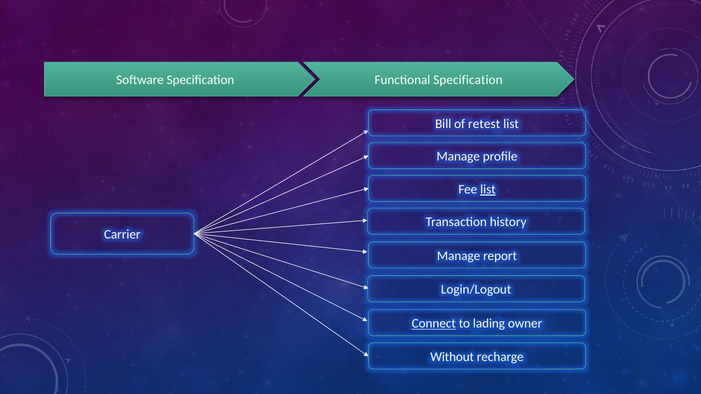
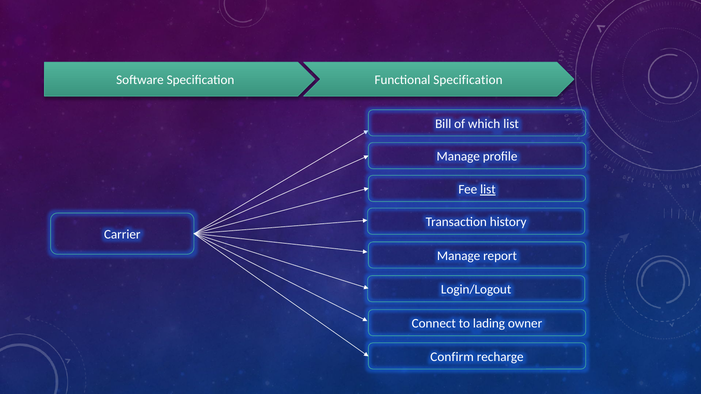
retest: retest -> which (484, 124)
Connect underline: present -> none (434, 324)
Without: Without -> Confirm (452, 357)
